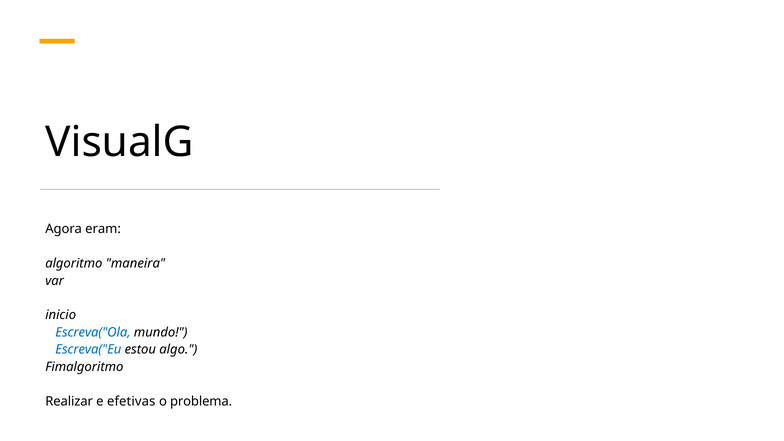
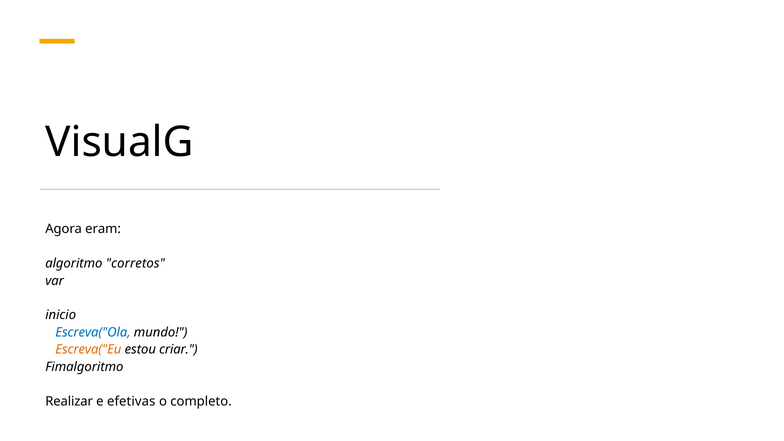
maneira: maneira -> corretos (135, 263)
Escreva("Eu colour: blue -> orange (88, 350)
algo: algo -> criar (178, 350)
problema: problema -> completo (201, 401)
